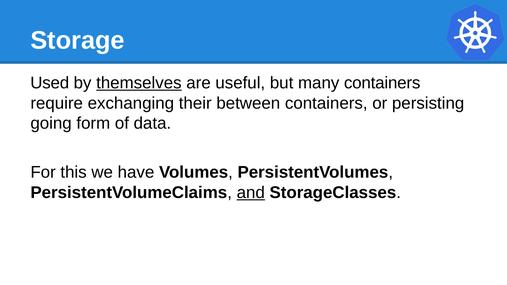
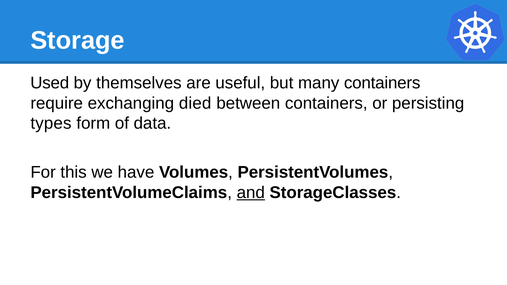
themselves underline: present -> none (139, 83)
their: their -> died (195, 103)
going: going -> types (51, 124)
